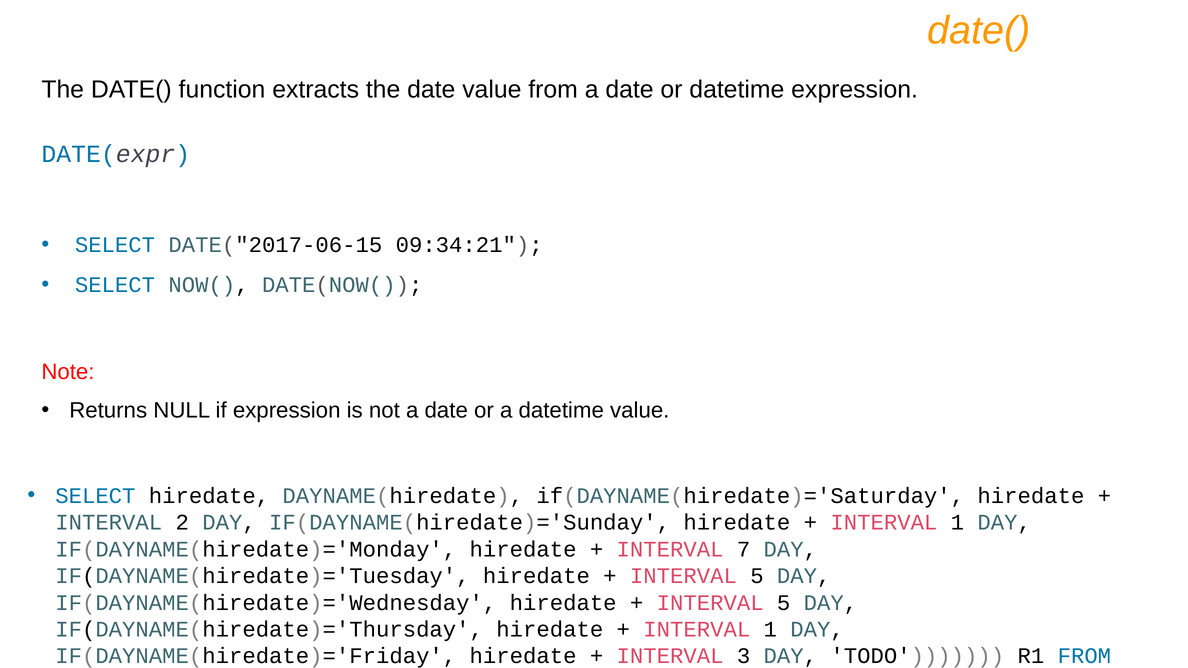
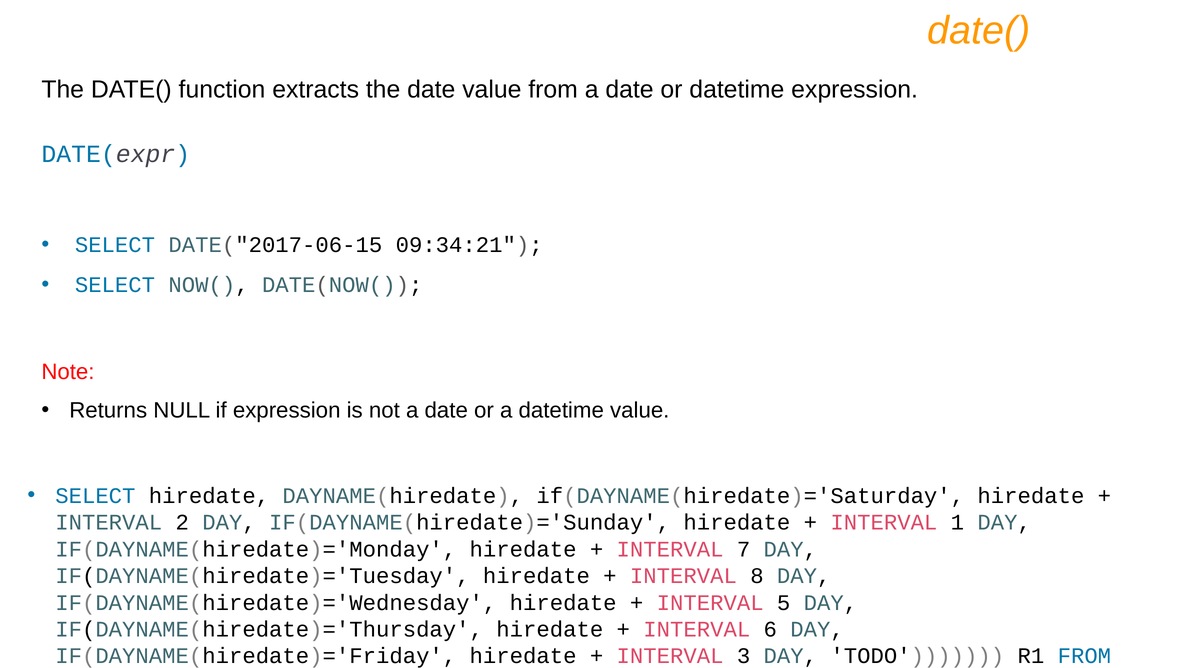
5: 5 -> 8 (757, 576)
1: 1 -> 6 (770, 630)
